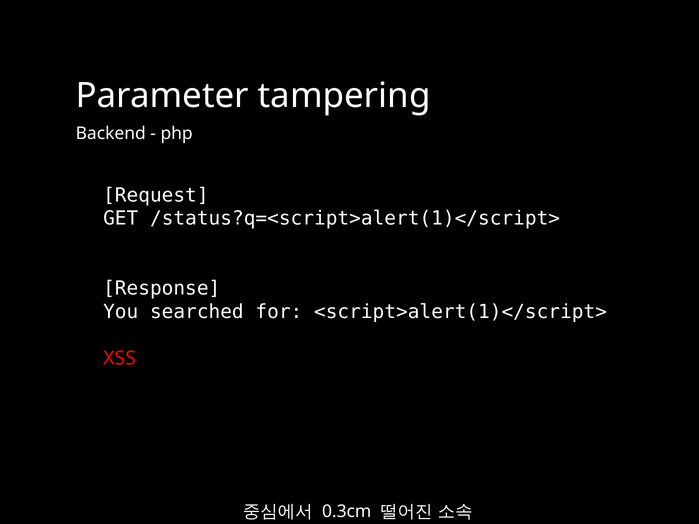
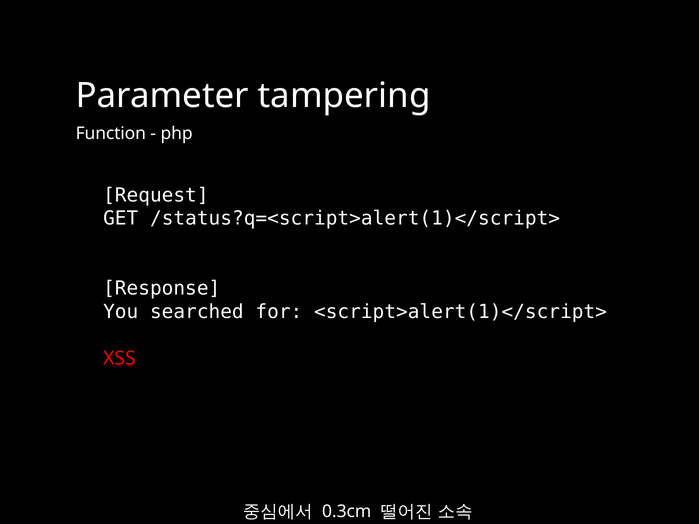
Backend: Backend -> Function (111, 133)
